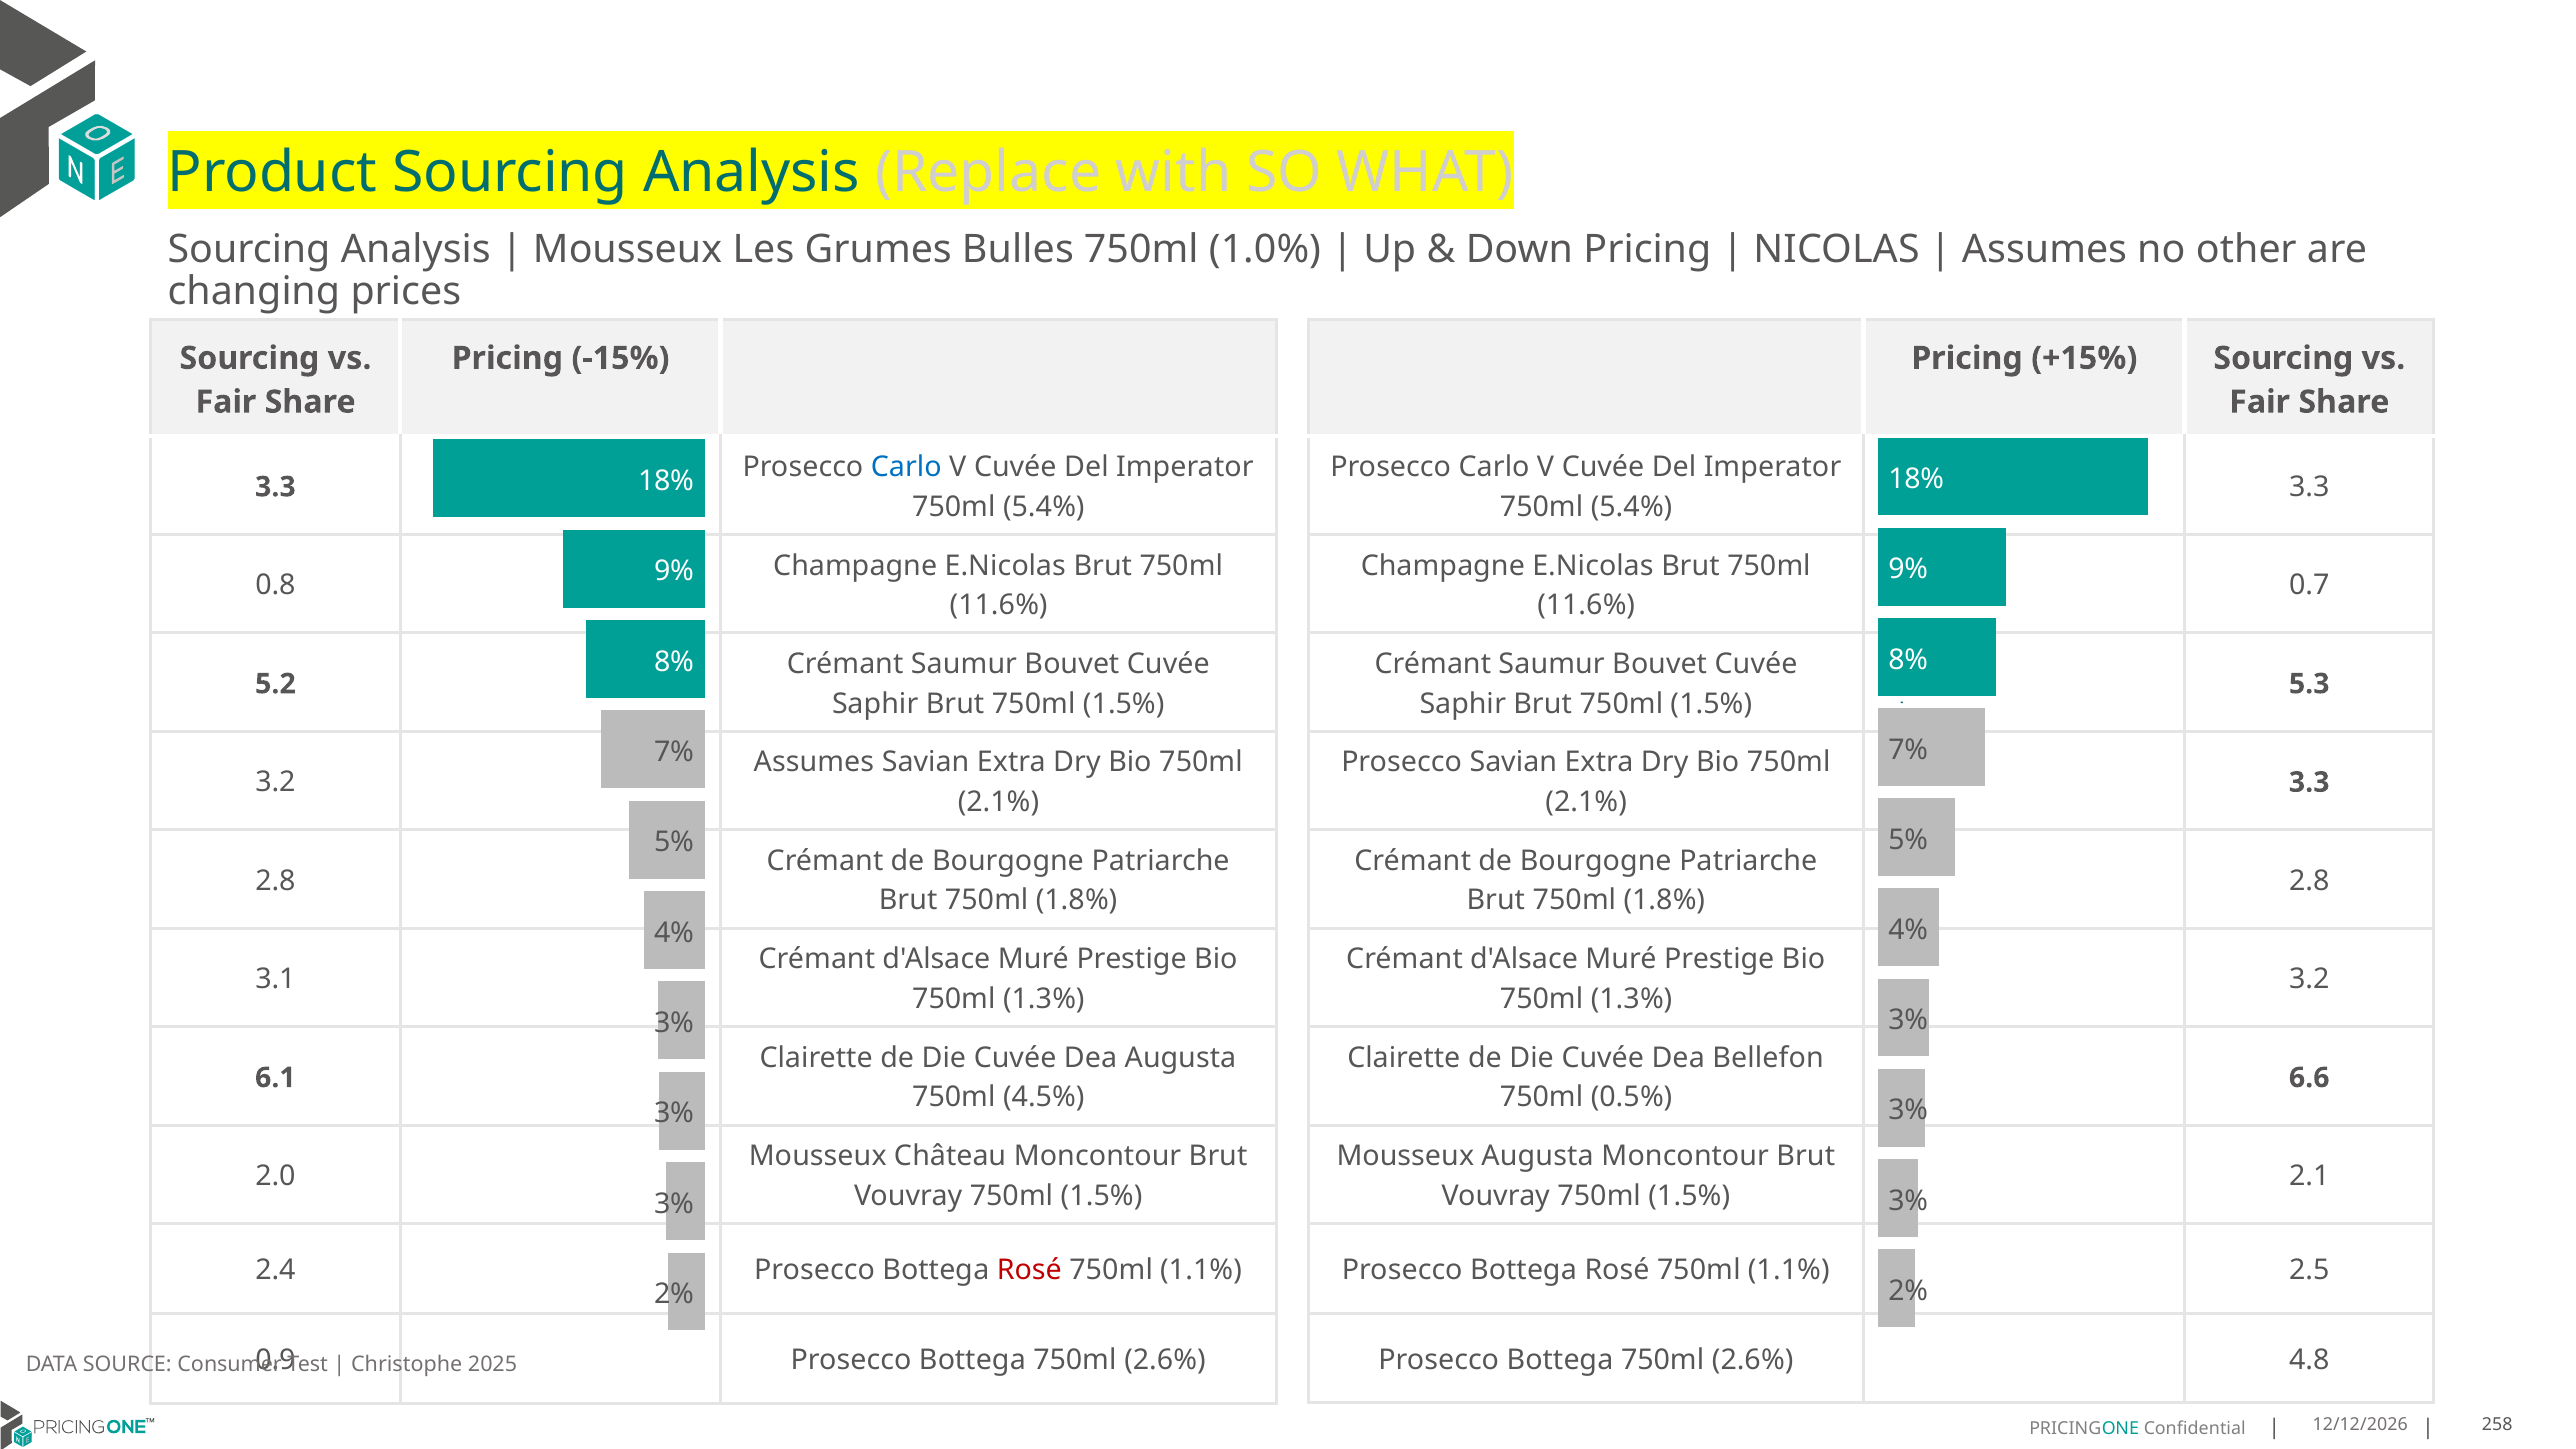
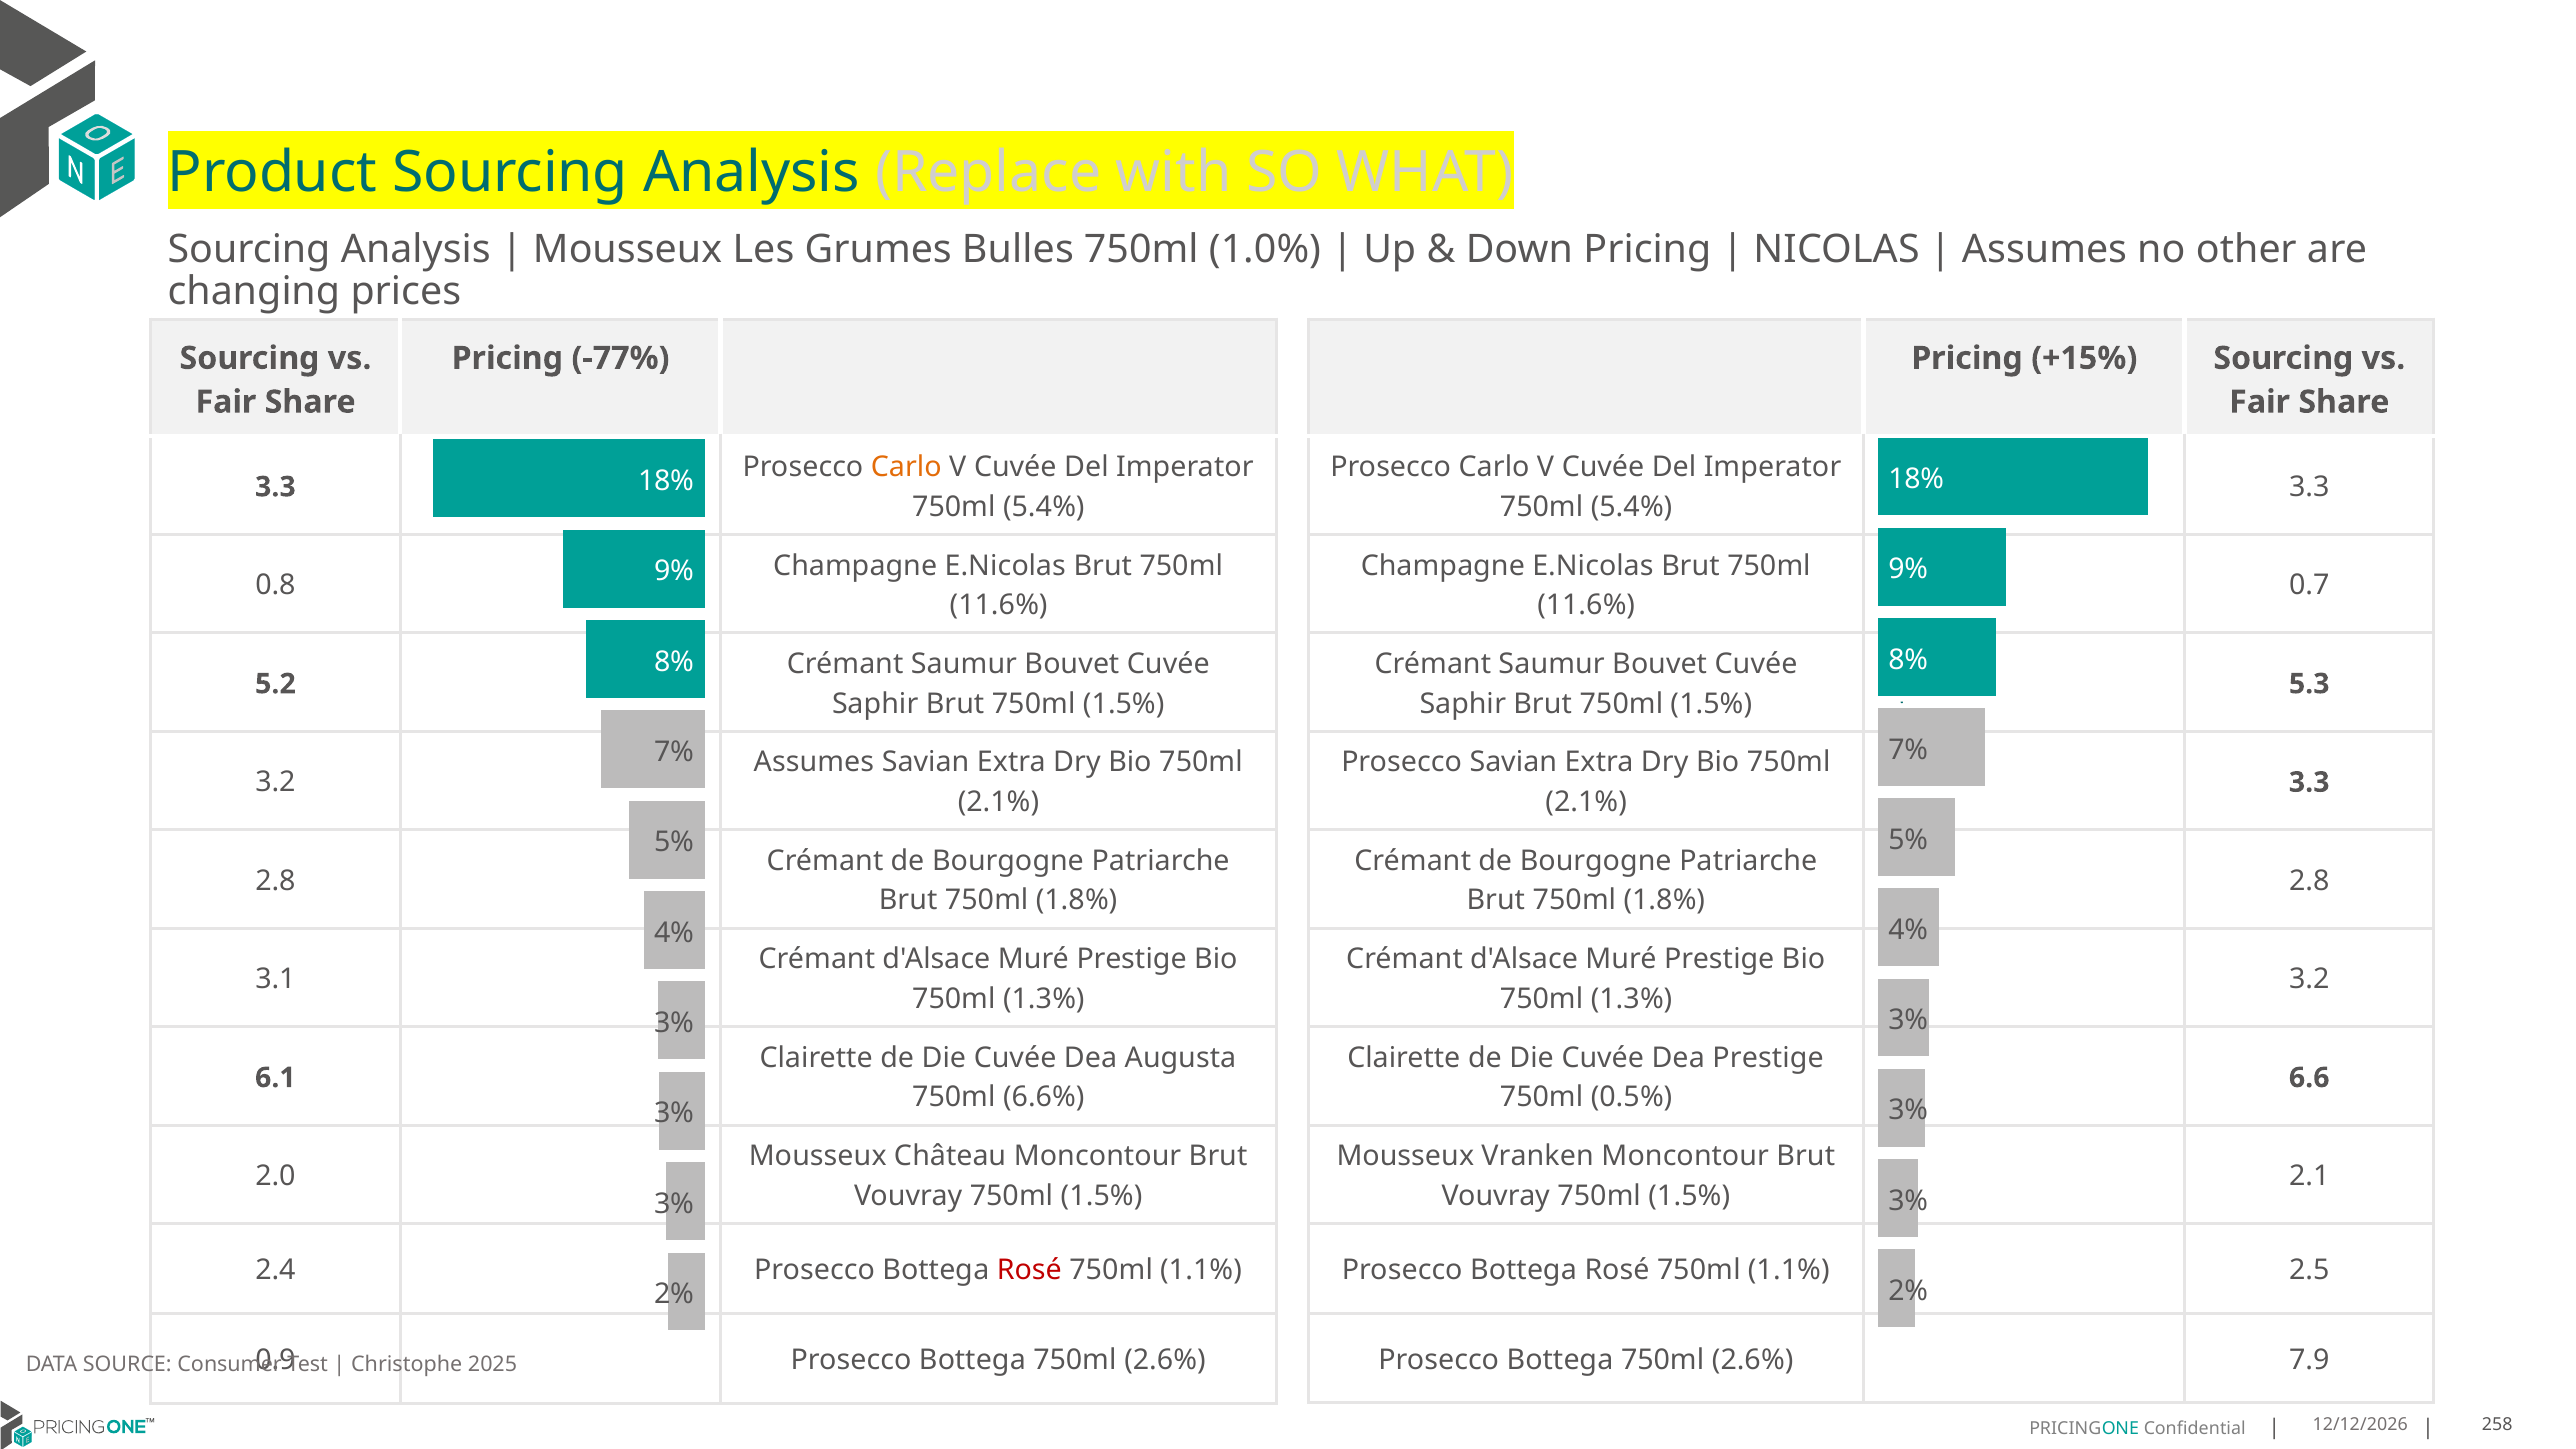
-15%: -15% -> -77% (621, 358)
Carlo colour: blue -> orange (906, 467)
Dea Bellefon: Bellefon -> Prestige (1768, 1058)
4.5%: 4.5% -> 6.6% (1044, 1098)
Mousseux Augusta: Augusta -> Vranken (1538, 1156)
4.8: 4.8 -> 7.9 (2309, 1360)
